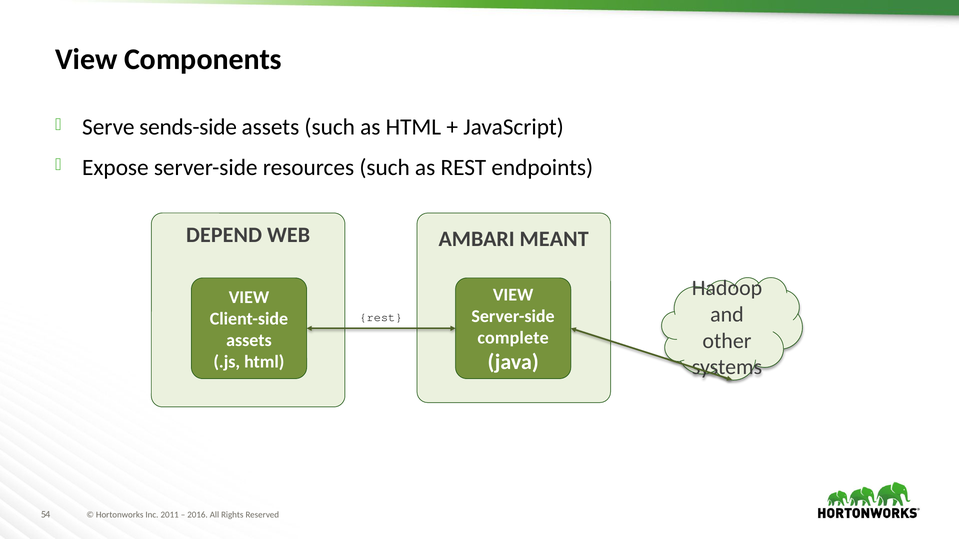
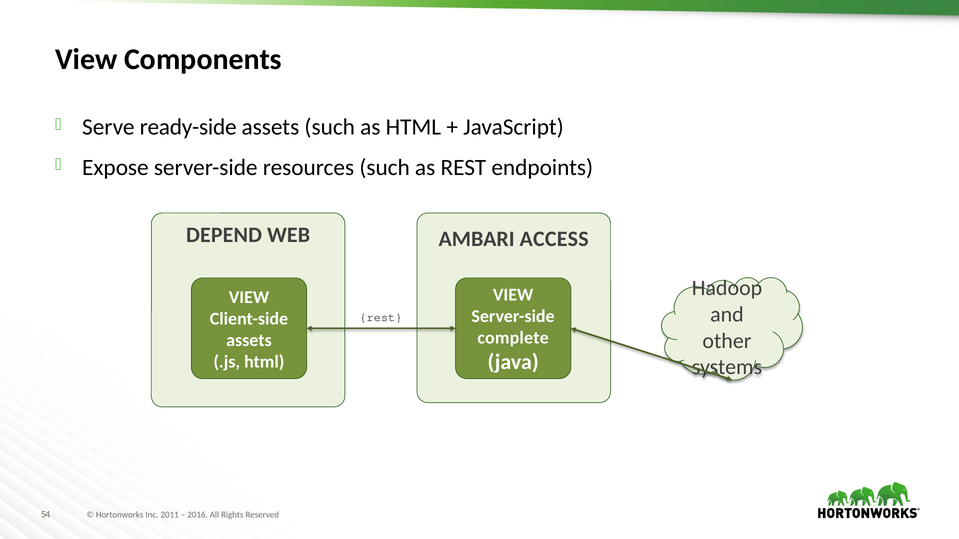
sends-side: sends-side -> ready-side (188, 127)
MEANT: MEANT -> ACCESS (554, 239)
